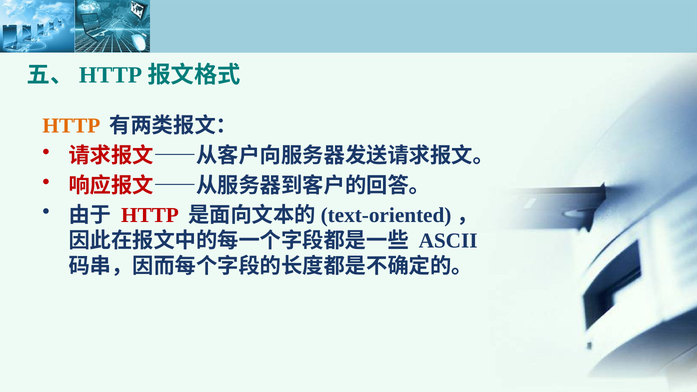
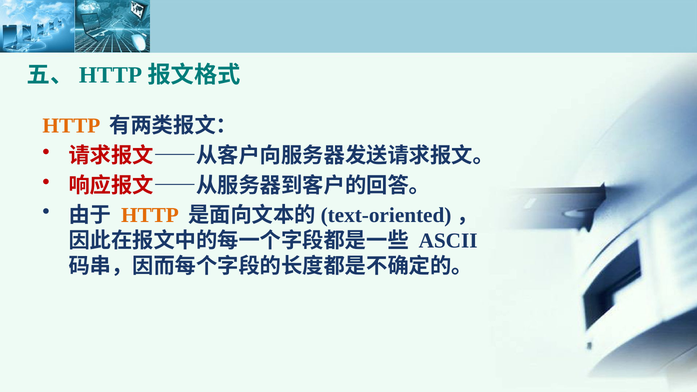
HTTP colour: red -> orange (150, 215)
